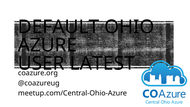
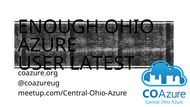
DEFAULT: DEFAULT -> ENOUGH (59, 27)
